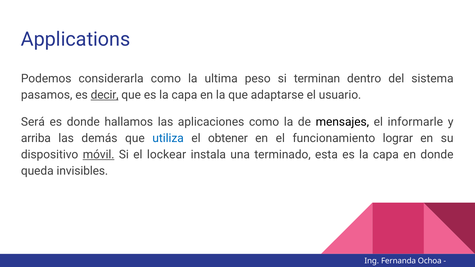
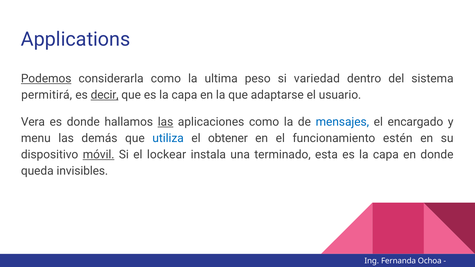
Podemos underline: none -> present (46, 79)
terminan: terminan -> variedad (317, 79)
pasamos: pasamos -> permitirá (47, 95)
Será: Será -> Vera (33, 122)
las underline: none -> present (165, 122)
mensajes colour: black -> blue (342, 122)
informarle: informarle -> encargado (415, 122)
arriba: arriba -> menu (36, 138)
lograr: lograr -> estén (398, 138)
